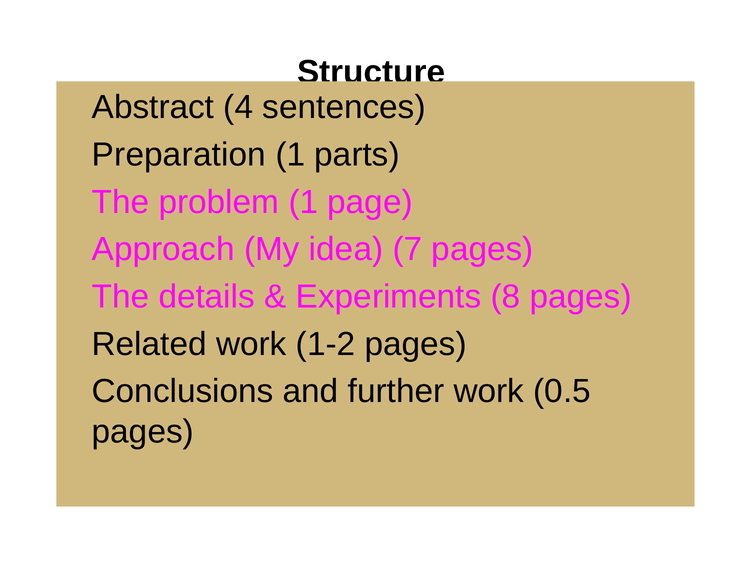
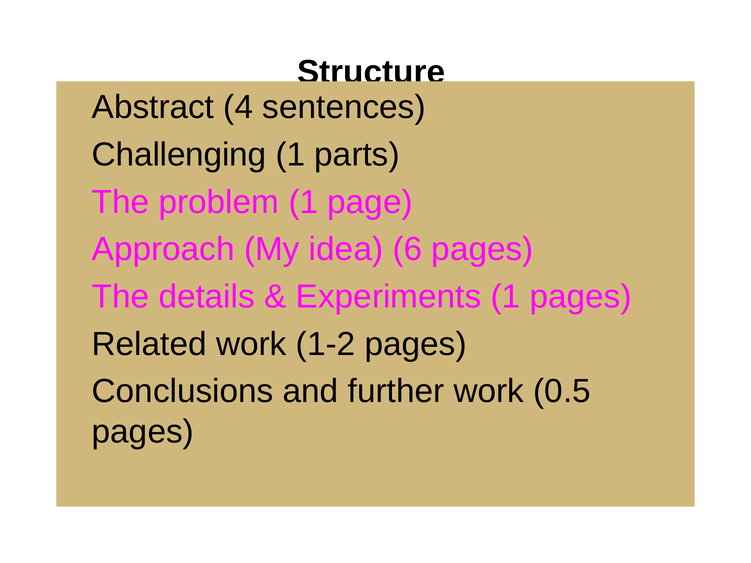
Preparation: Preparation -> Challenging (179, 155)
7: 7 -> 6 (407, 249)
Experiments 8: 8 -> 1 (506, 297)
